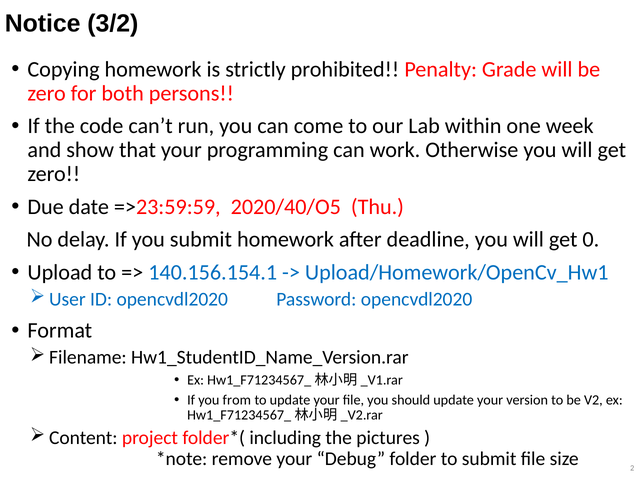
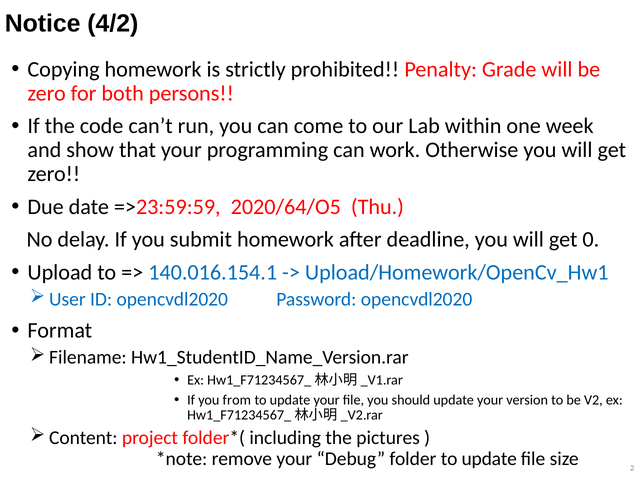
3/2: 3/2 -> 4/2 (113, 24)
2020/40/O5: 2020/40/O5 -> 2020/64/O5 (286, 207)
140.156.154.1: 140.156.154.1 -> 140.016.154.1 (213, 272)
folder to submit: submit -> update (489, 459)
